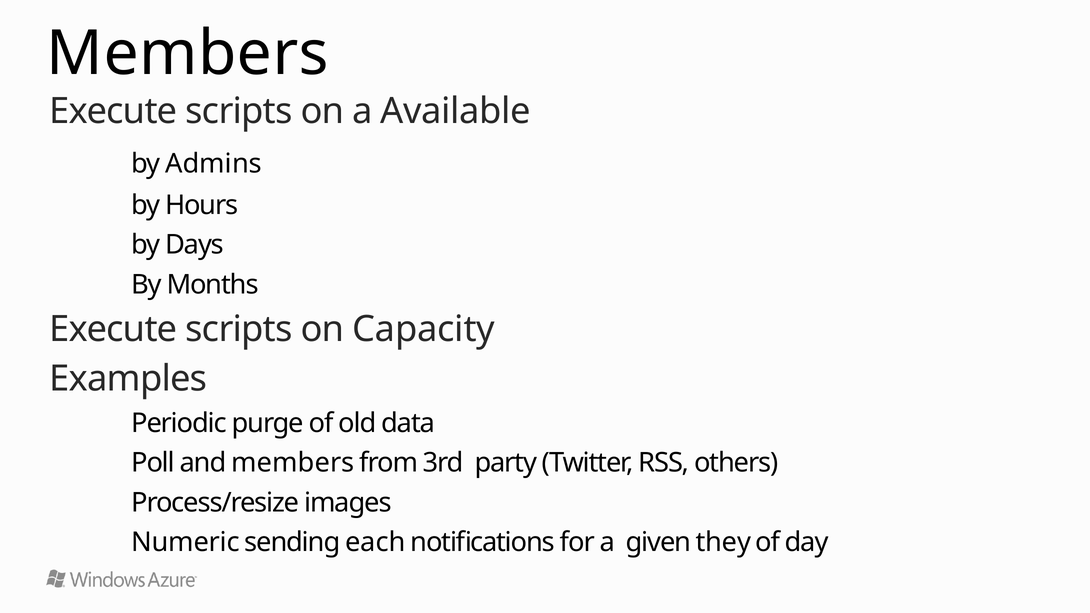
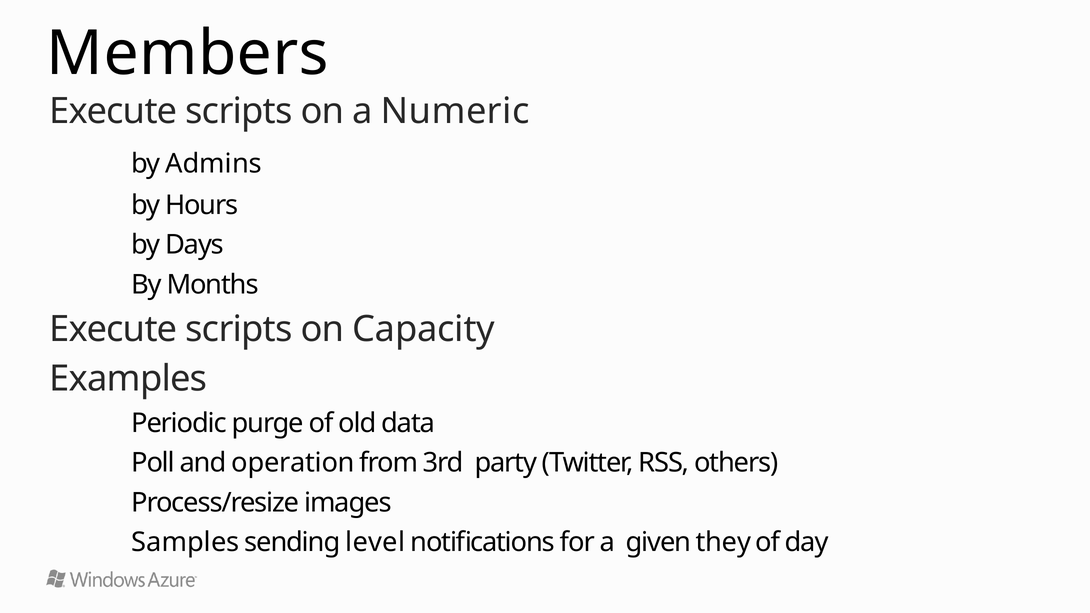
Available: Available -> Numeric (455, 111)
and members: members -> operation (293, 463)
Numeric: Numeric -> Samples (185, 542)
each: each -> level (375, 542)
